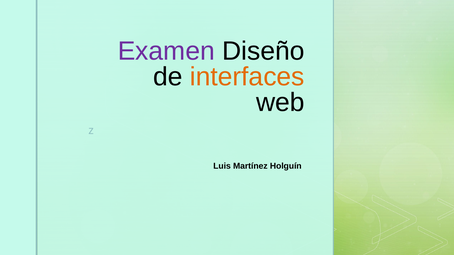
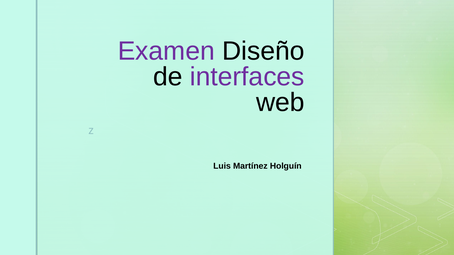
interfaces colour: orange -> purple (247, 77)
